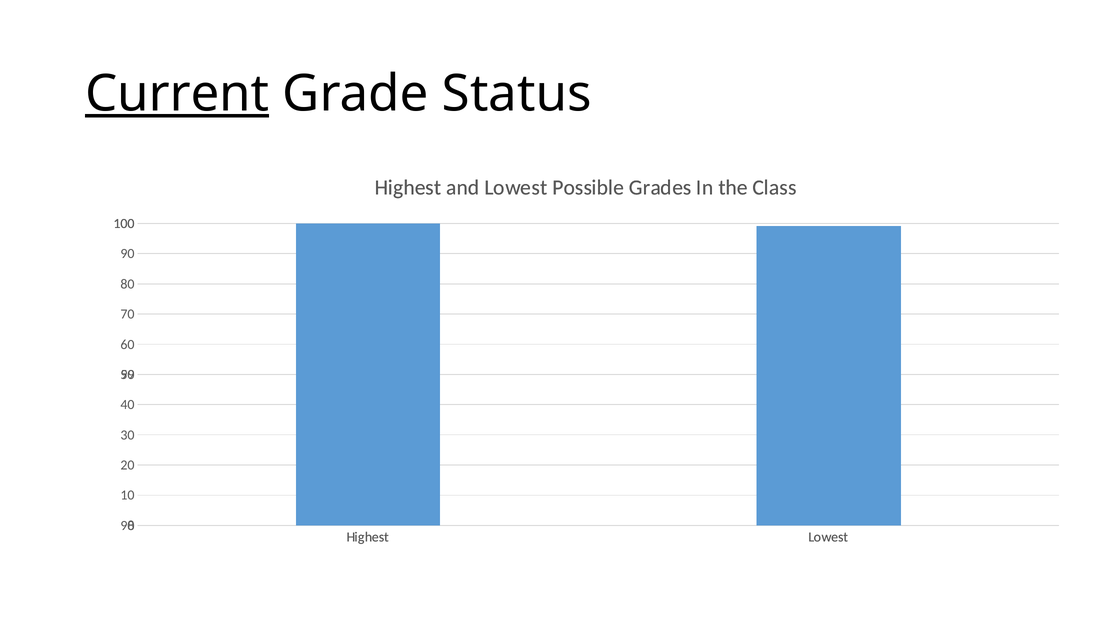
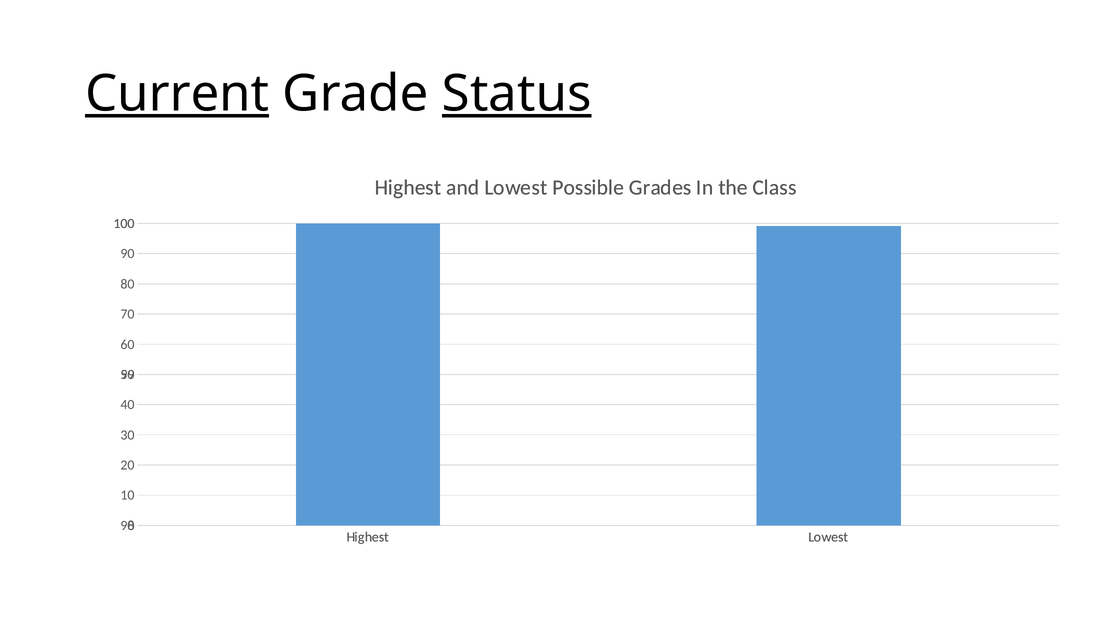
Status underline: none -> present (517, 94)
